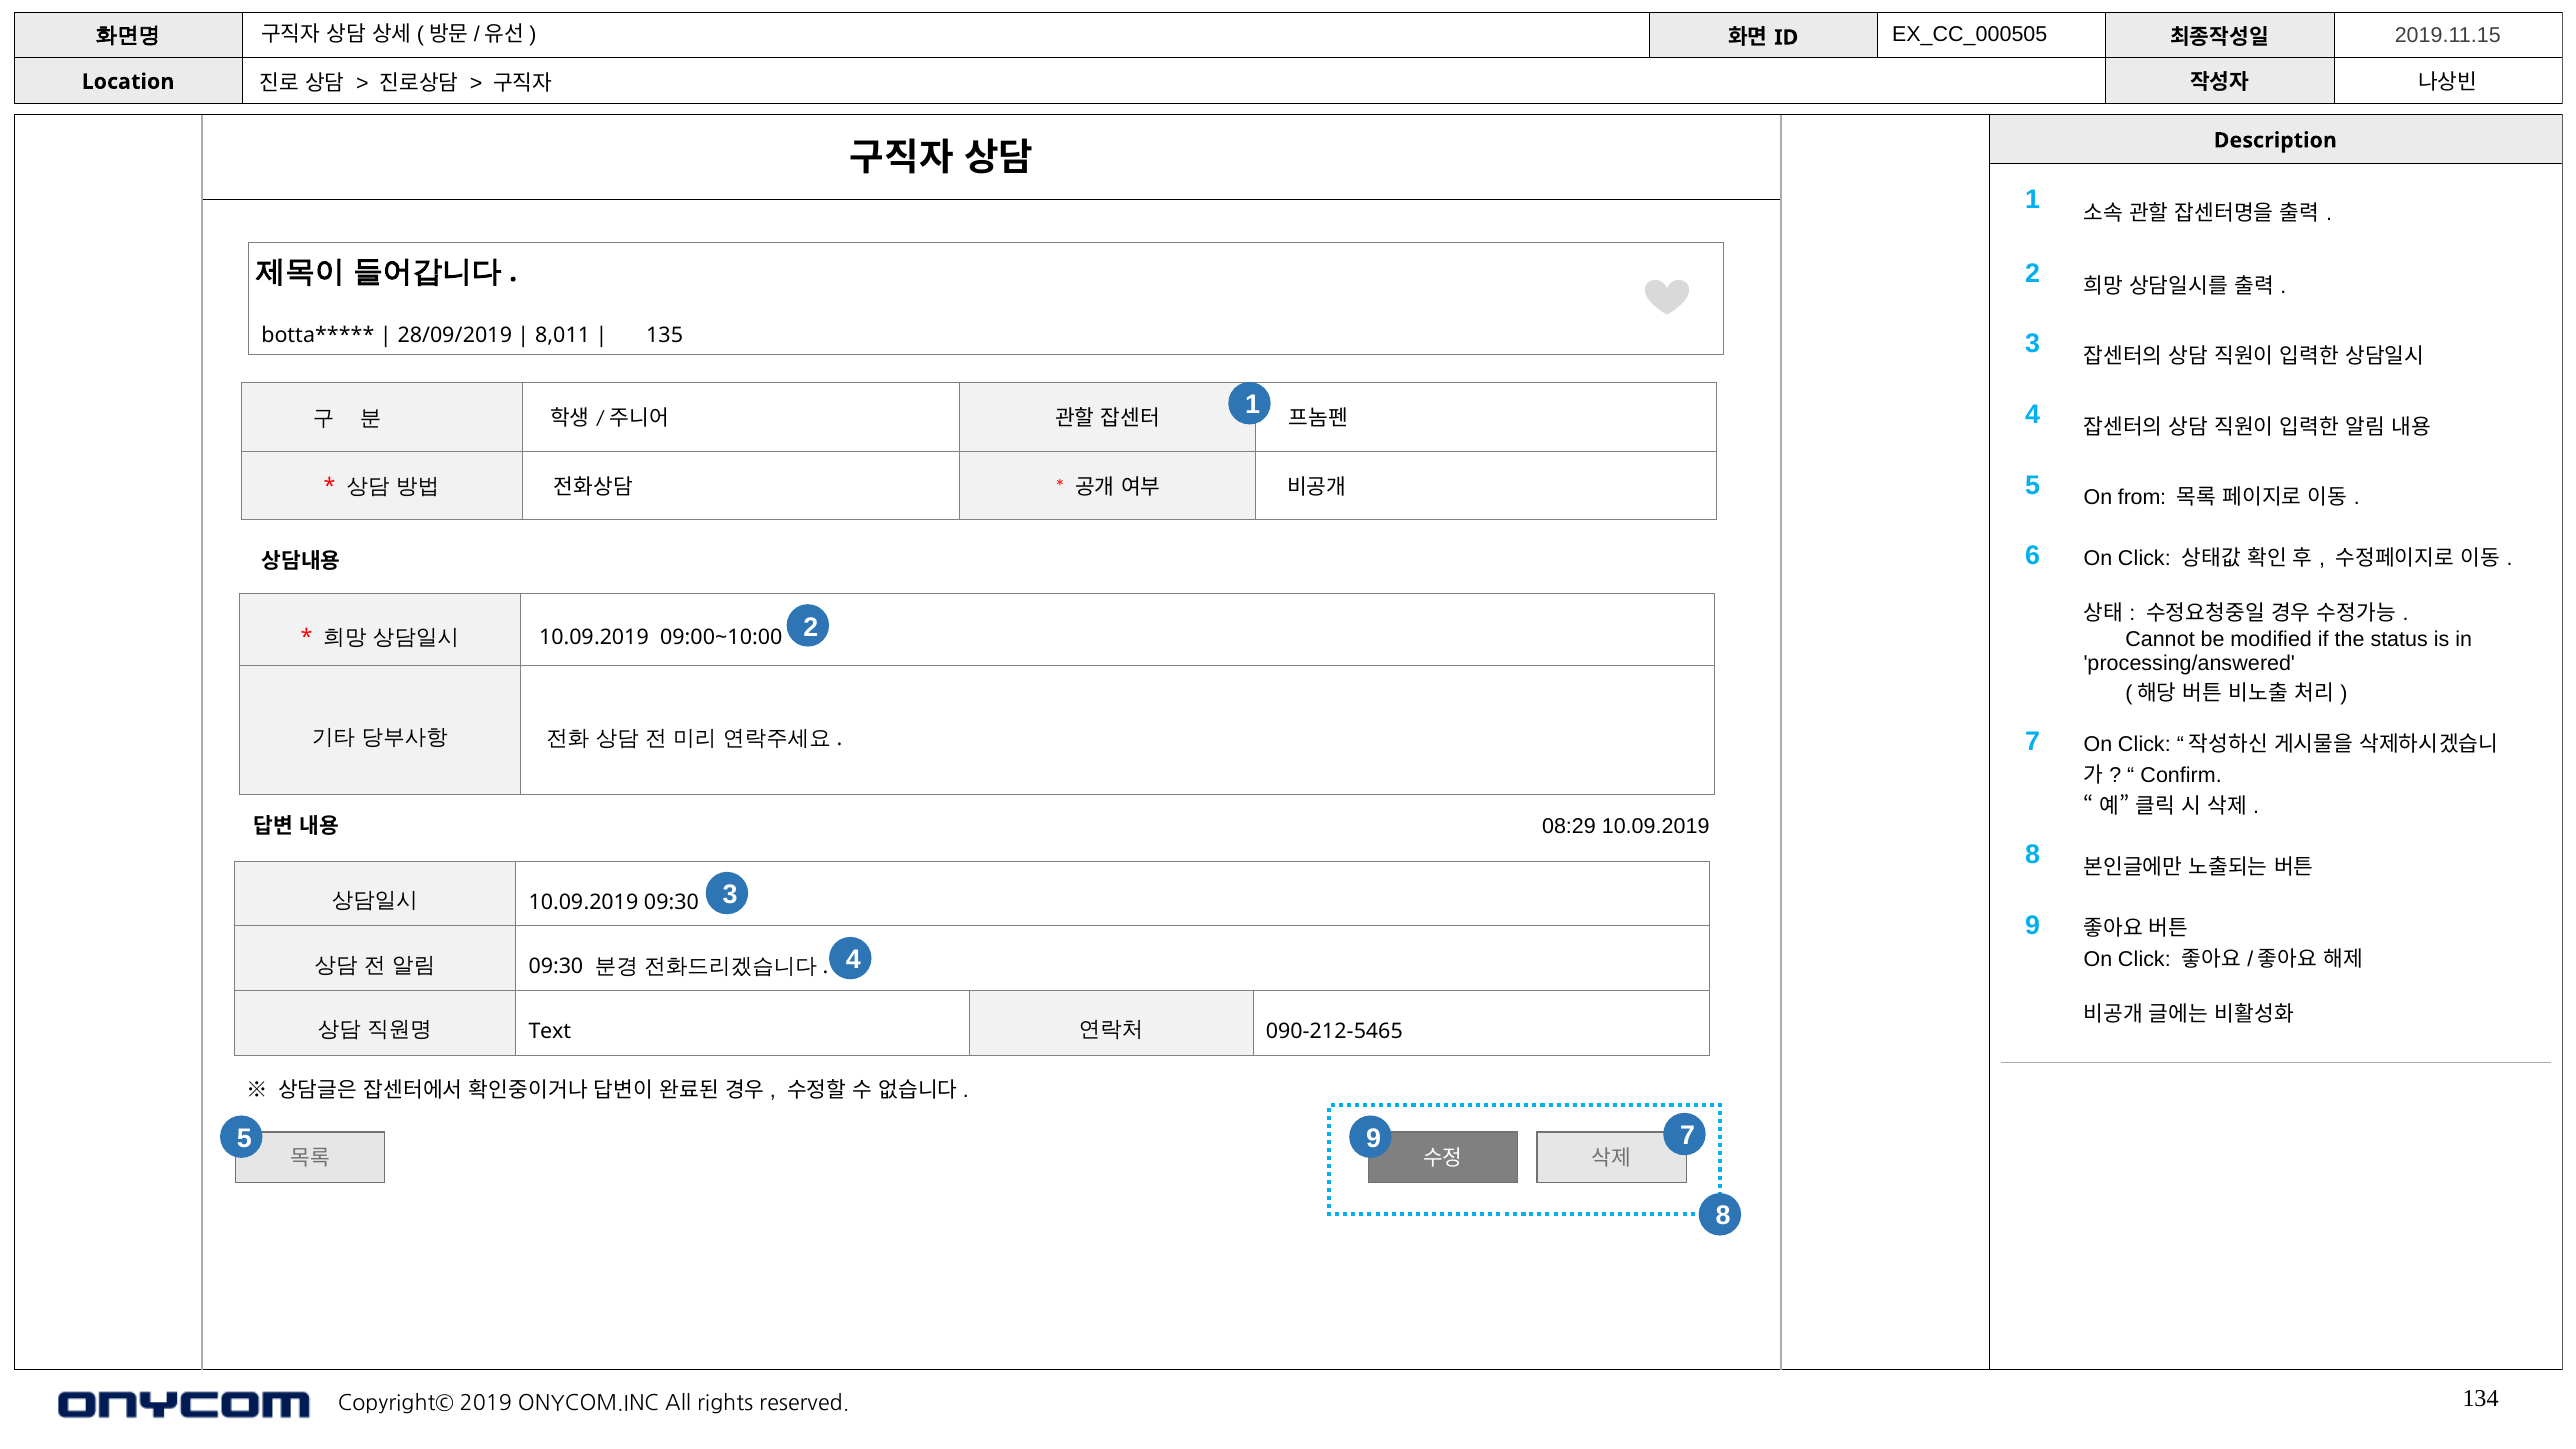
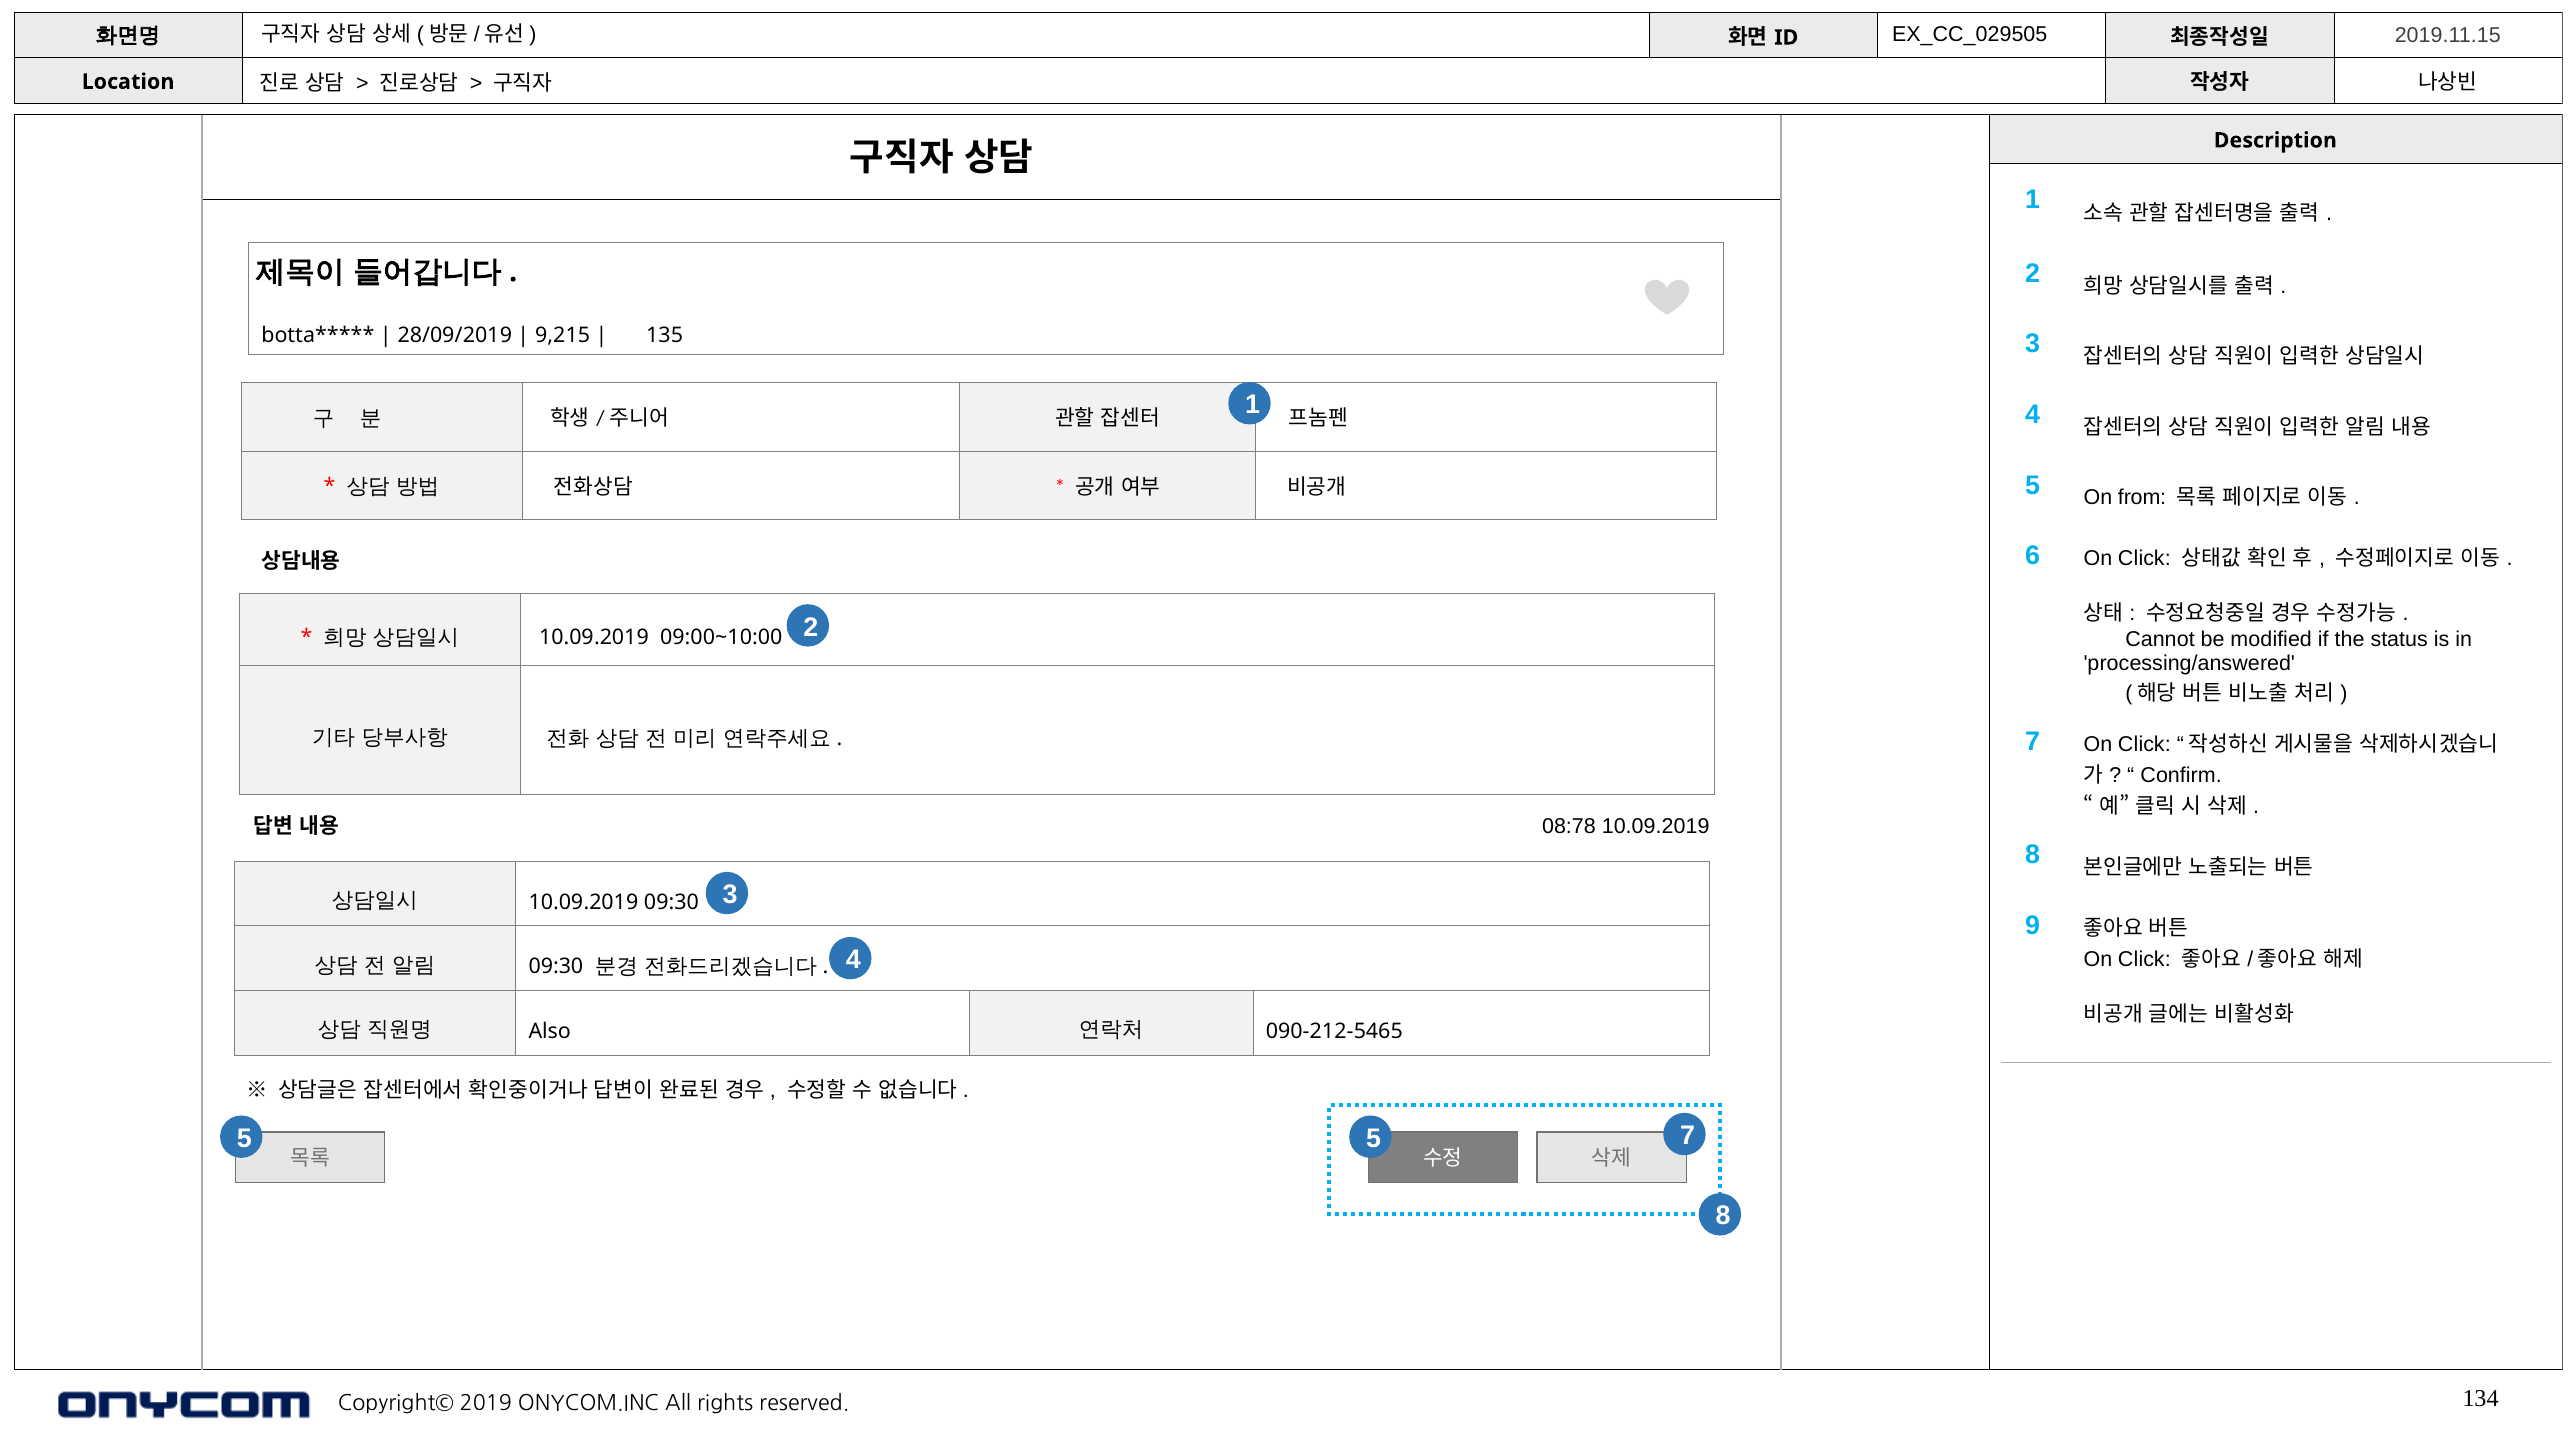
EX_CC_000505: EX_CC_000505 -> EX_CC_029505 (1970, 35)
8,011: 8,011 -> 9,215 (563, 336)
08:29: 08:29 -> 08:78 (1569, 826)
Text: Text -> Also (550, 1031)
5 9: 9 -> 5 (1373, 1138)
